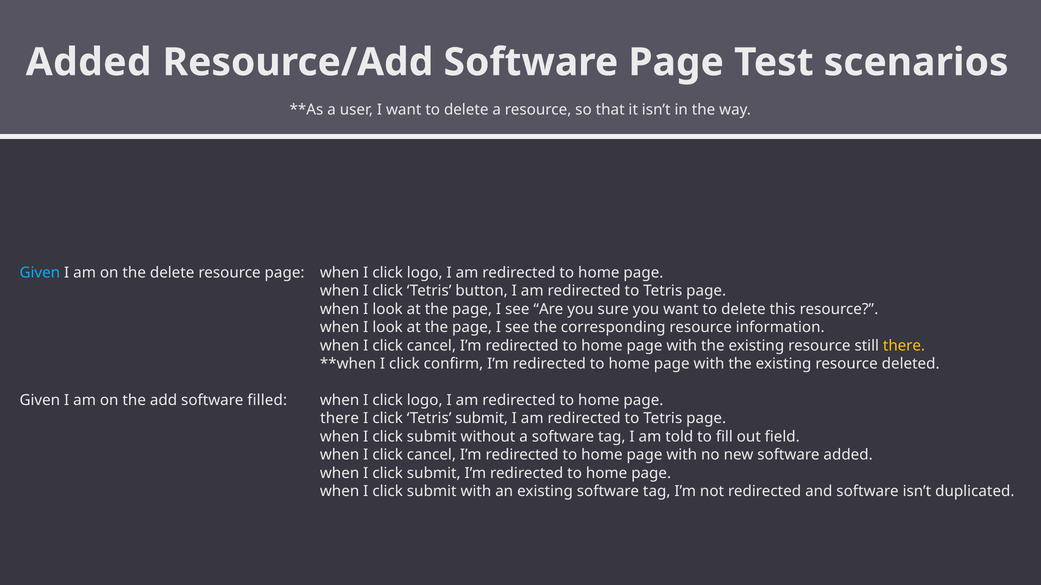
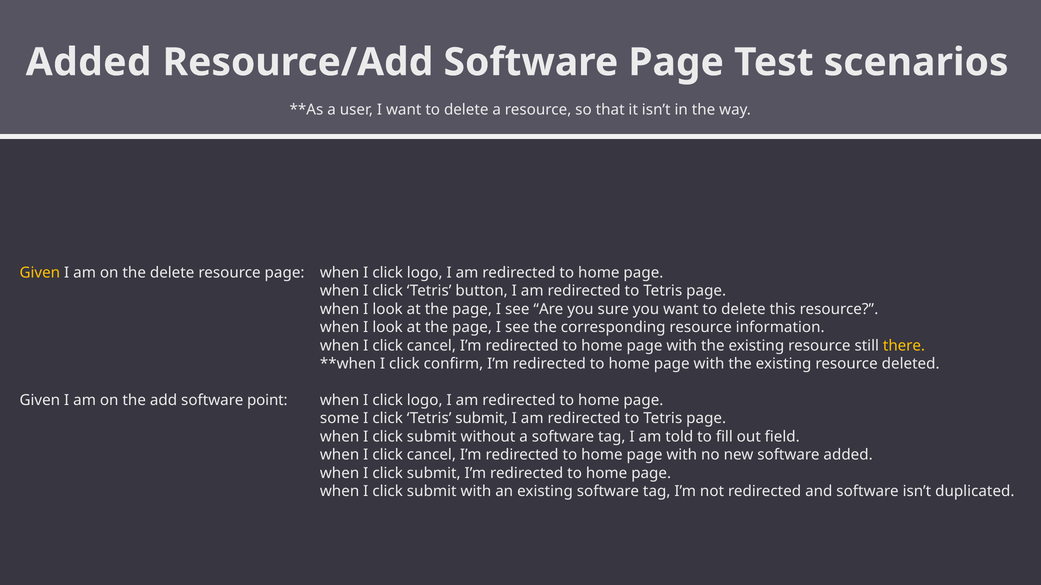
Given colour: light blue -> yellow (40, 273)
filled: filled -> point (267, 401)
there: there -> some (340, 419)
